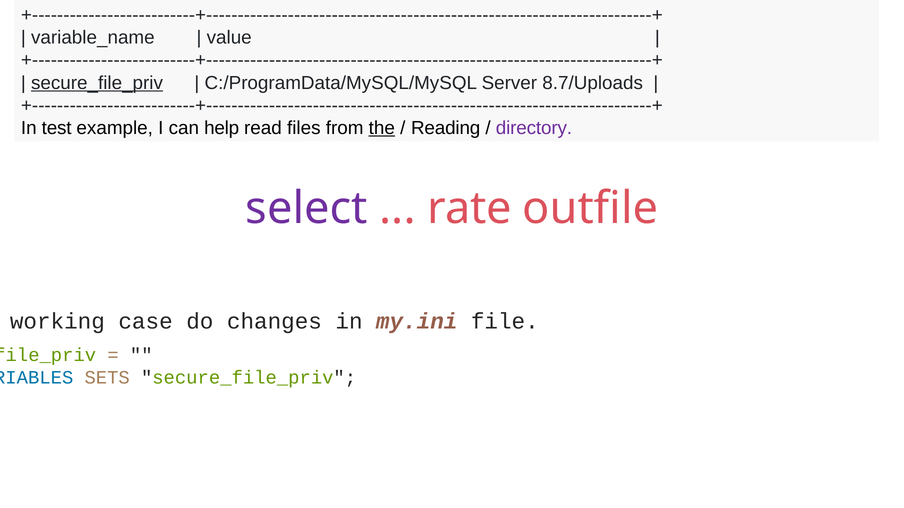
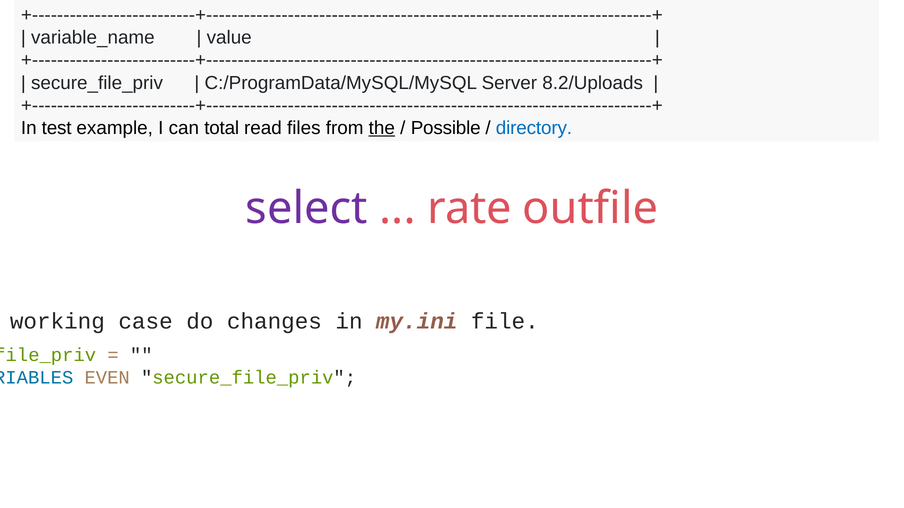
secure_file_priv underline: present -> none (97, 83)
8.7/Uploads: 8.7/Uploads -> 8.2/Uploads (593, 83)
help: help -> total (222, 128)
Reading: Reading -> Possible (446, 128)
directory colour: purple -> blue (534, 128)
SETS: SETS -> EVEN (107, 378)
